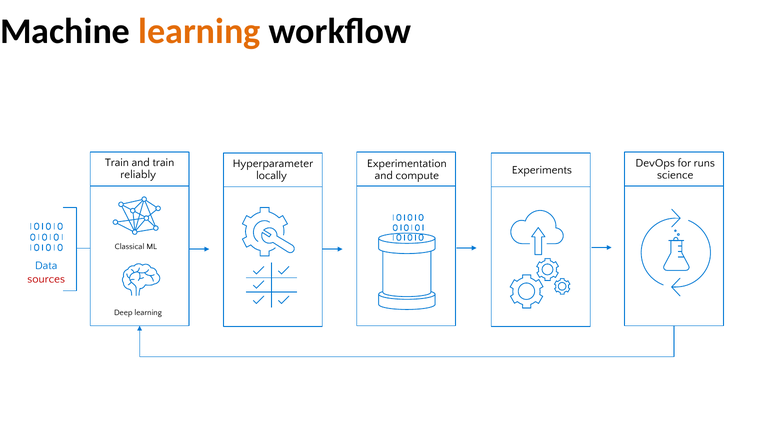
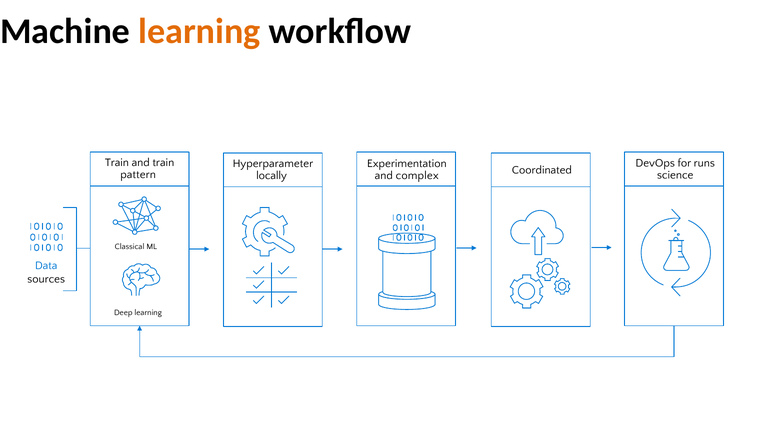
Experiments: Experiments -> Coordinated (542, 170)
reliably: reliably -> pattern (138, 175)
compute: compute -> complex (417, 176)
sources colour: red -> black (46, 279)
